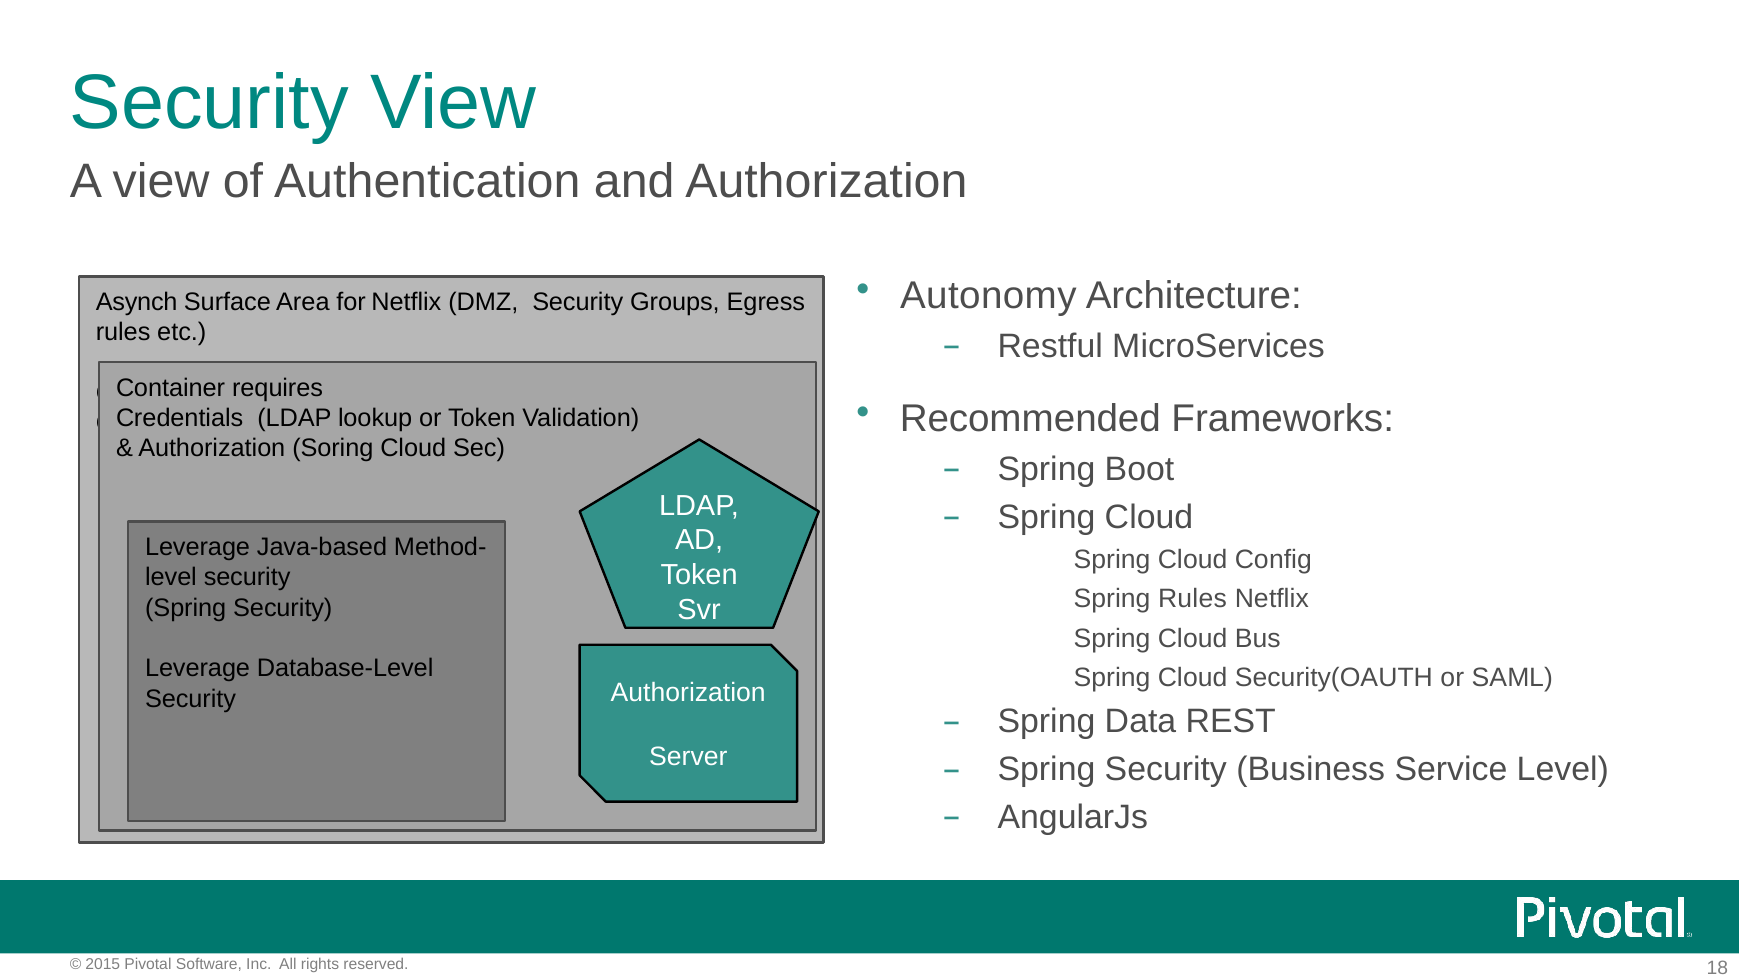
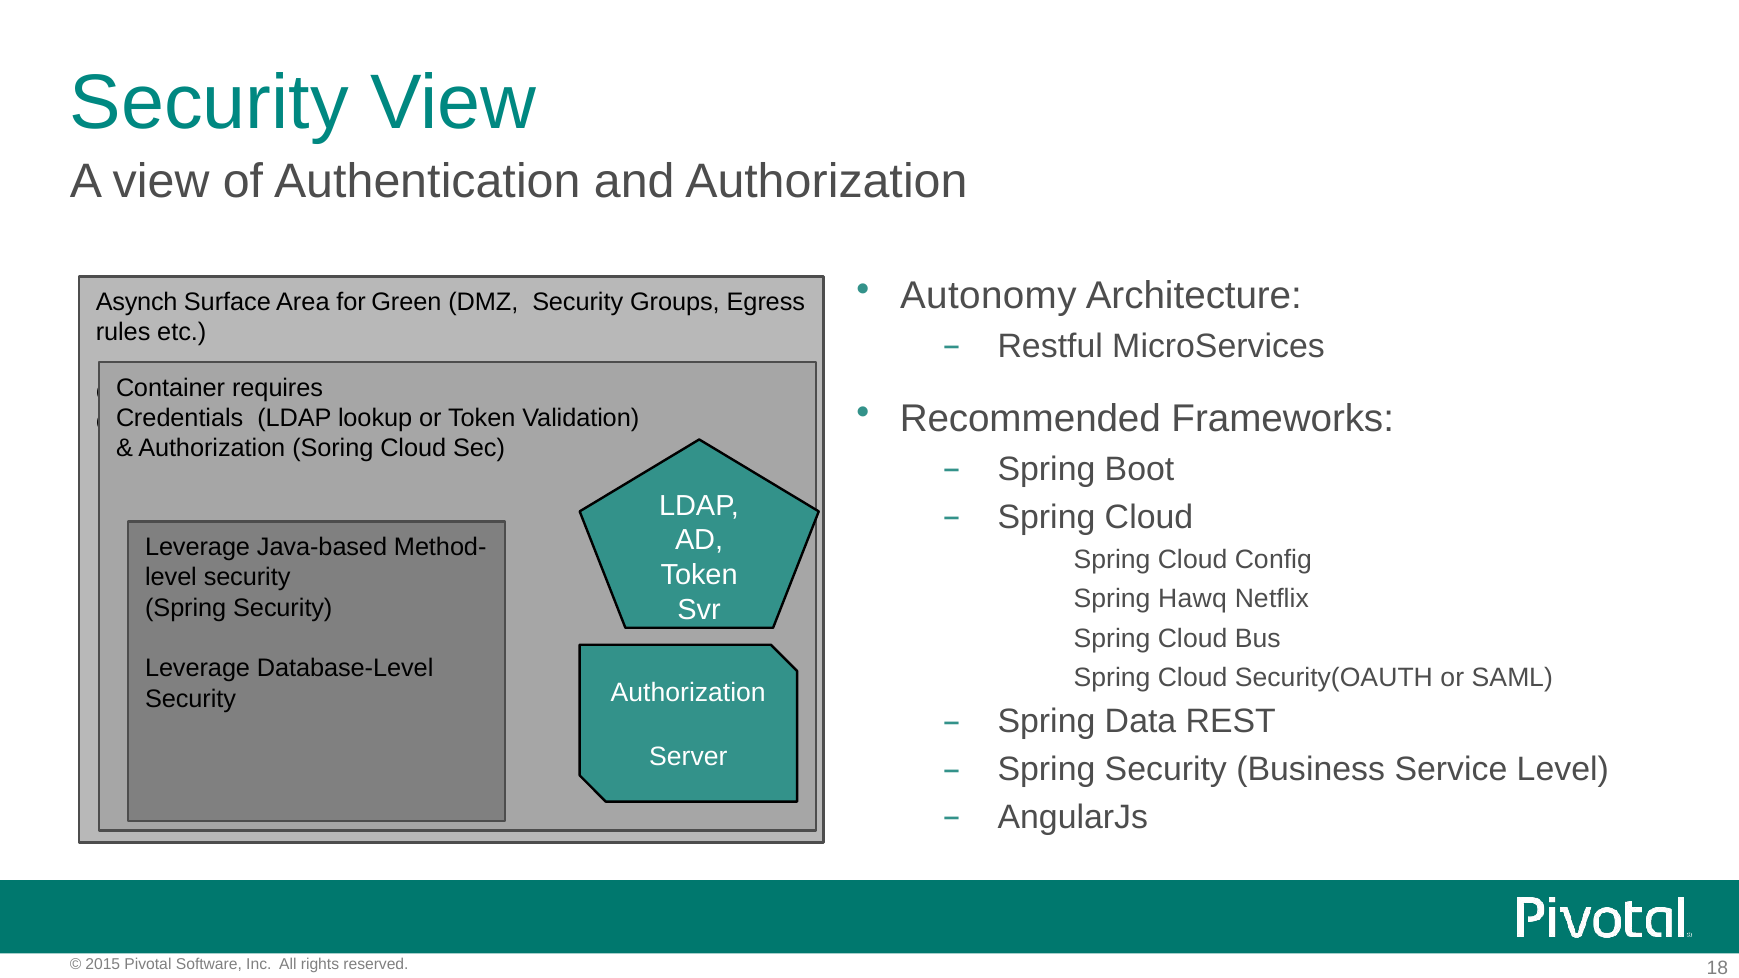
for Netflix: Netflix -> Green (406, 302)
Spring Rules: Rules -> Hawq (1192, 599)
